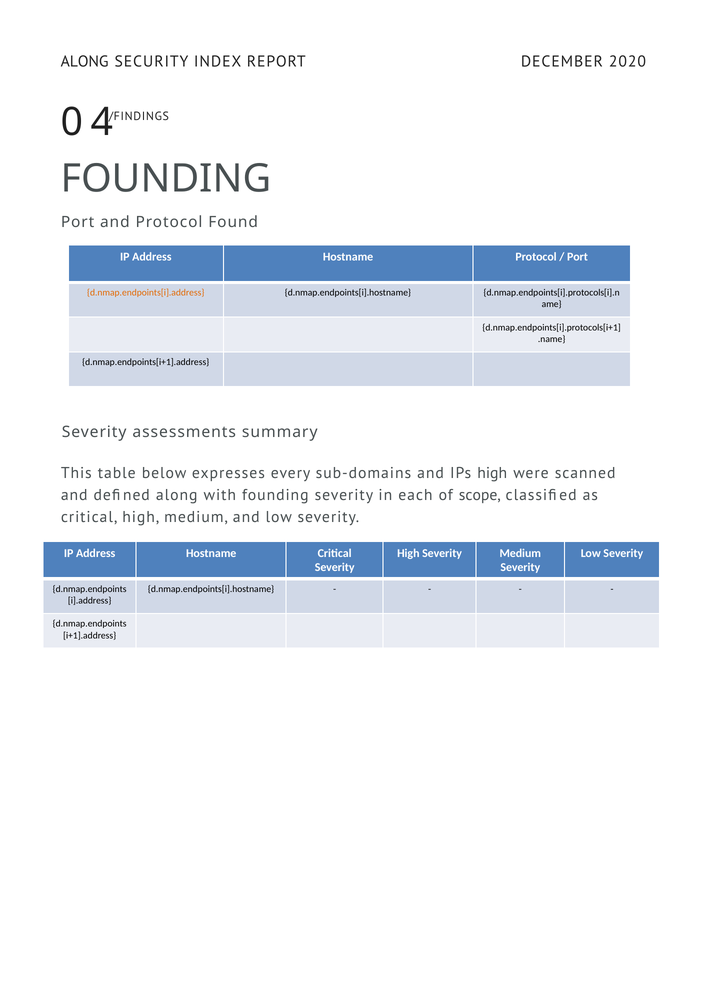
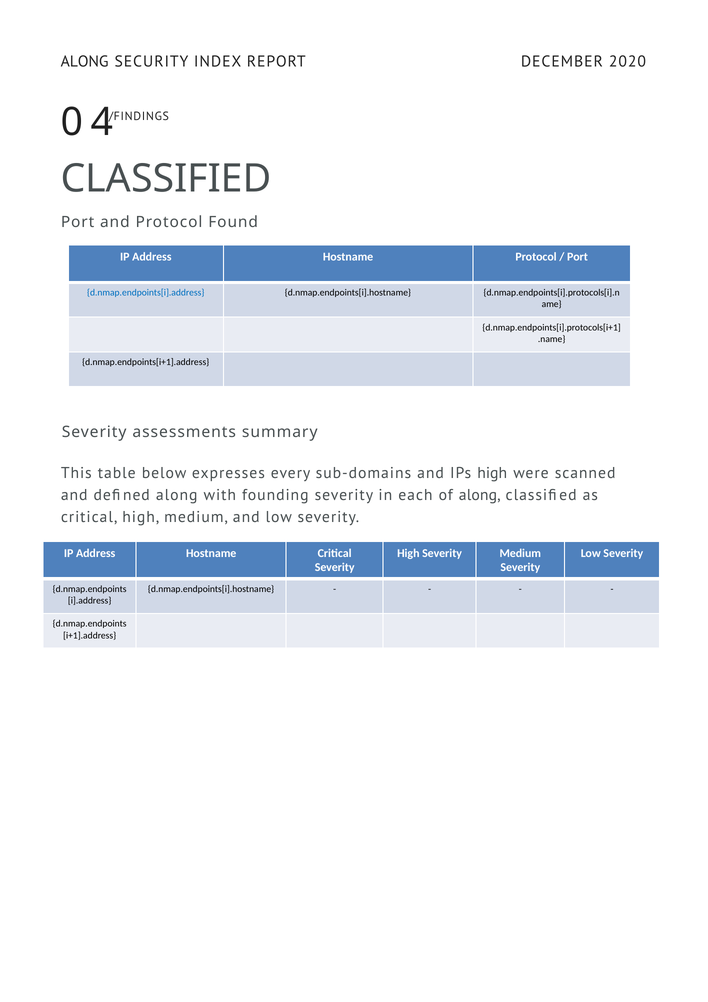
FOUNDING: FOUNDING -> CLASSIFIED (166, 179)
d.nmap.endpoints[i].address colour: orange -> blue (146, 293)
of scope: scope -> along (480, 495)
